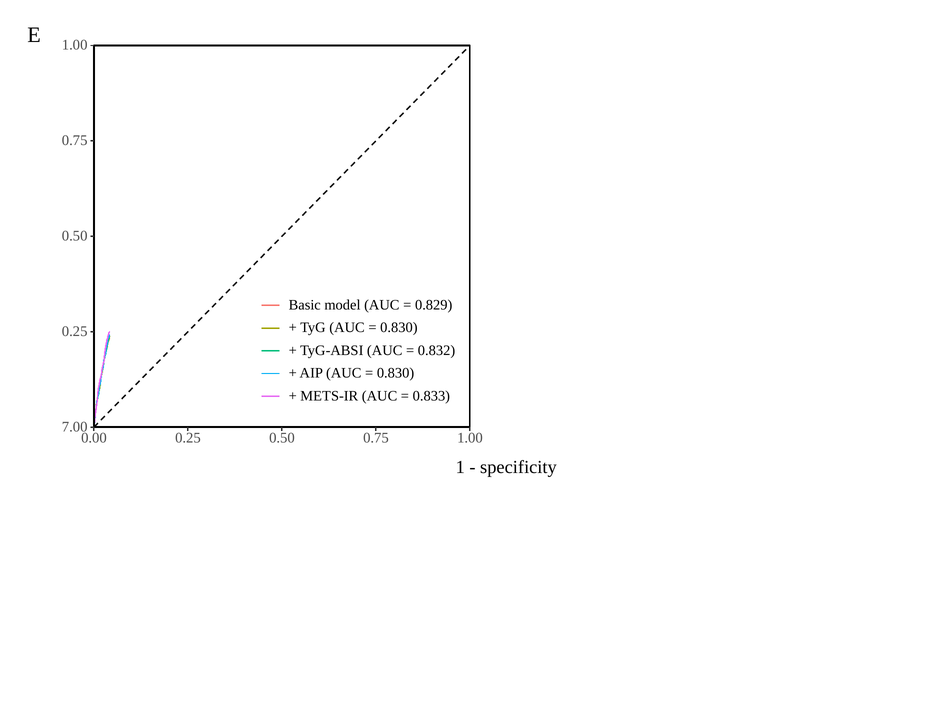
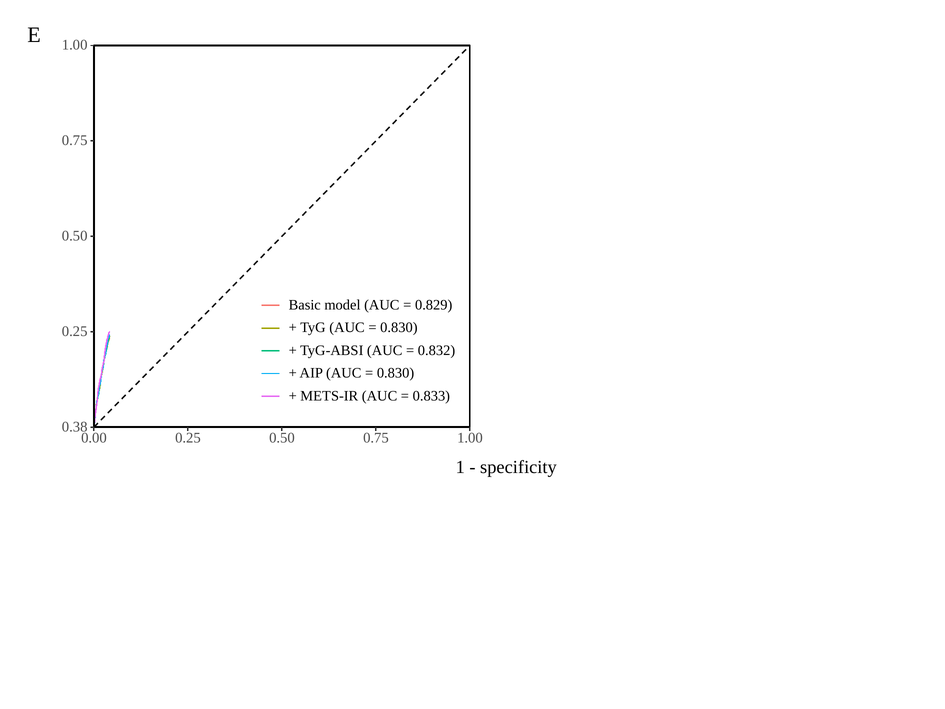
7.00: 7.00 -> 0.38 (75, 427)
